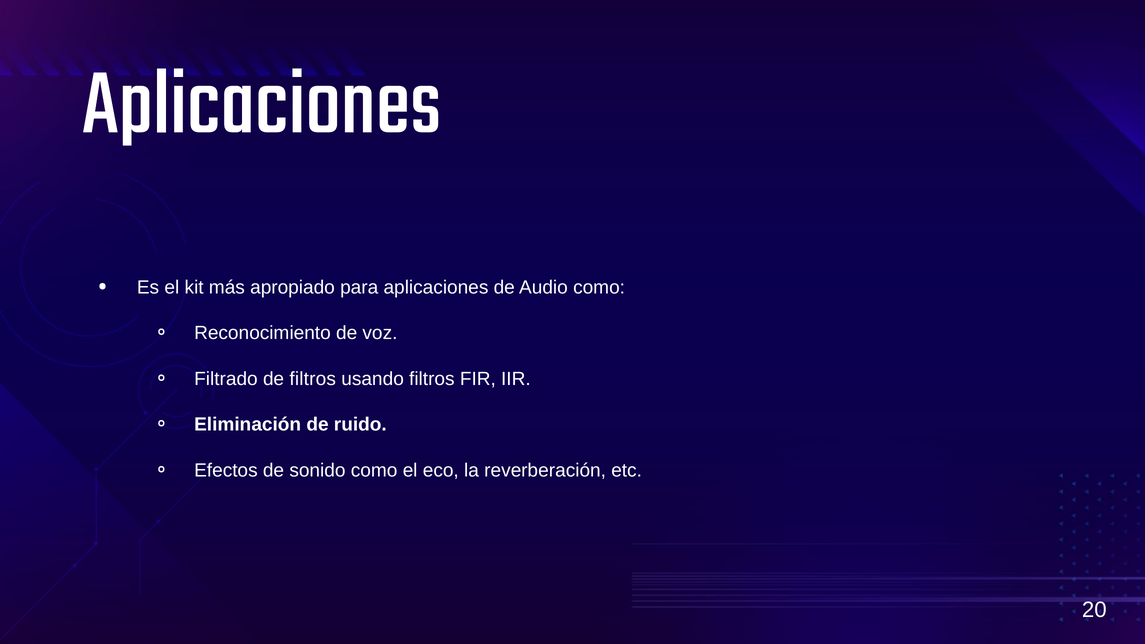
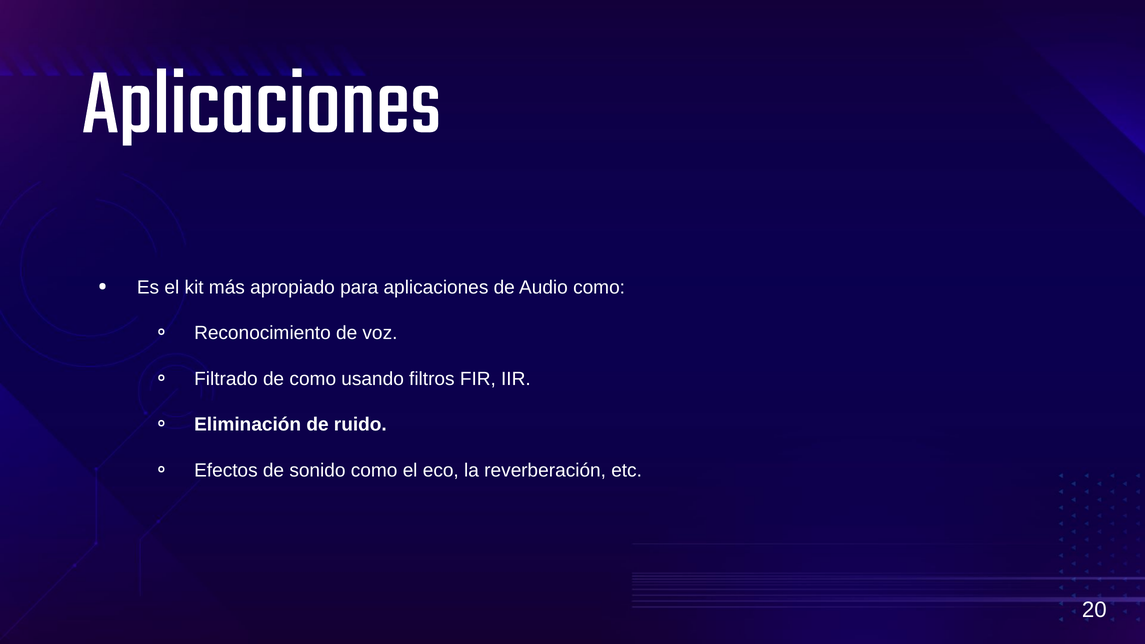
de filtros: filtros -> como (313, 379)
